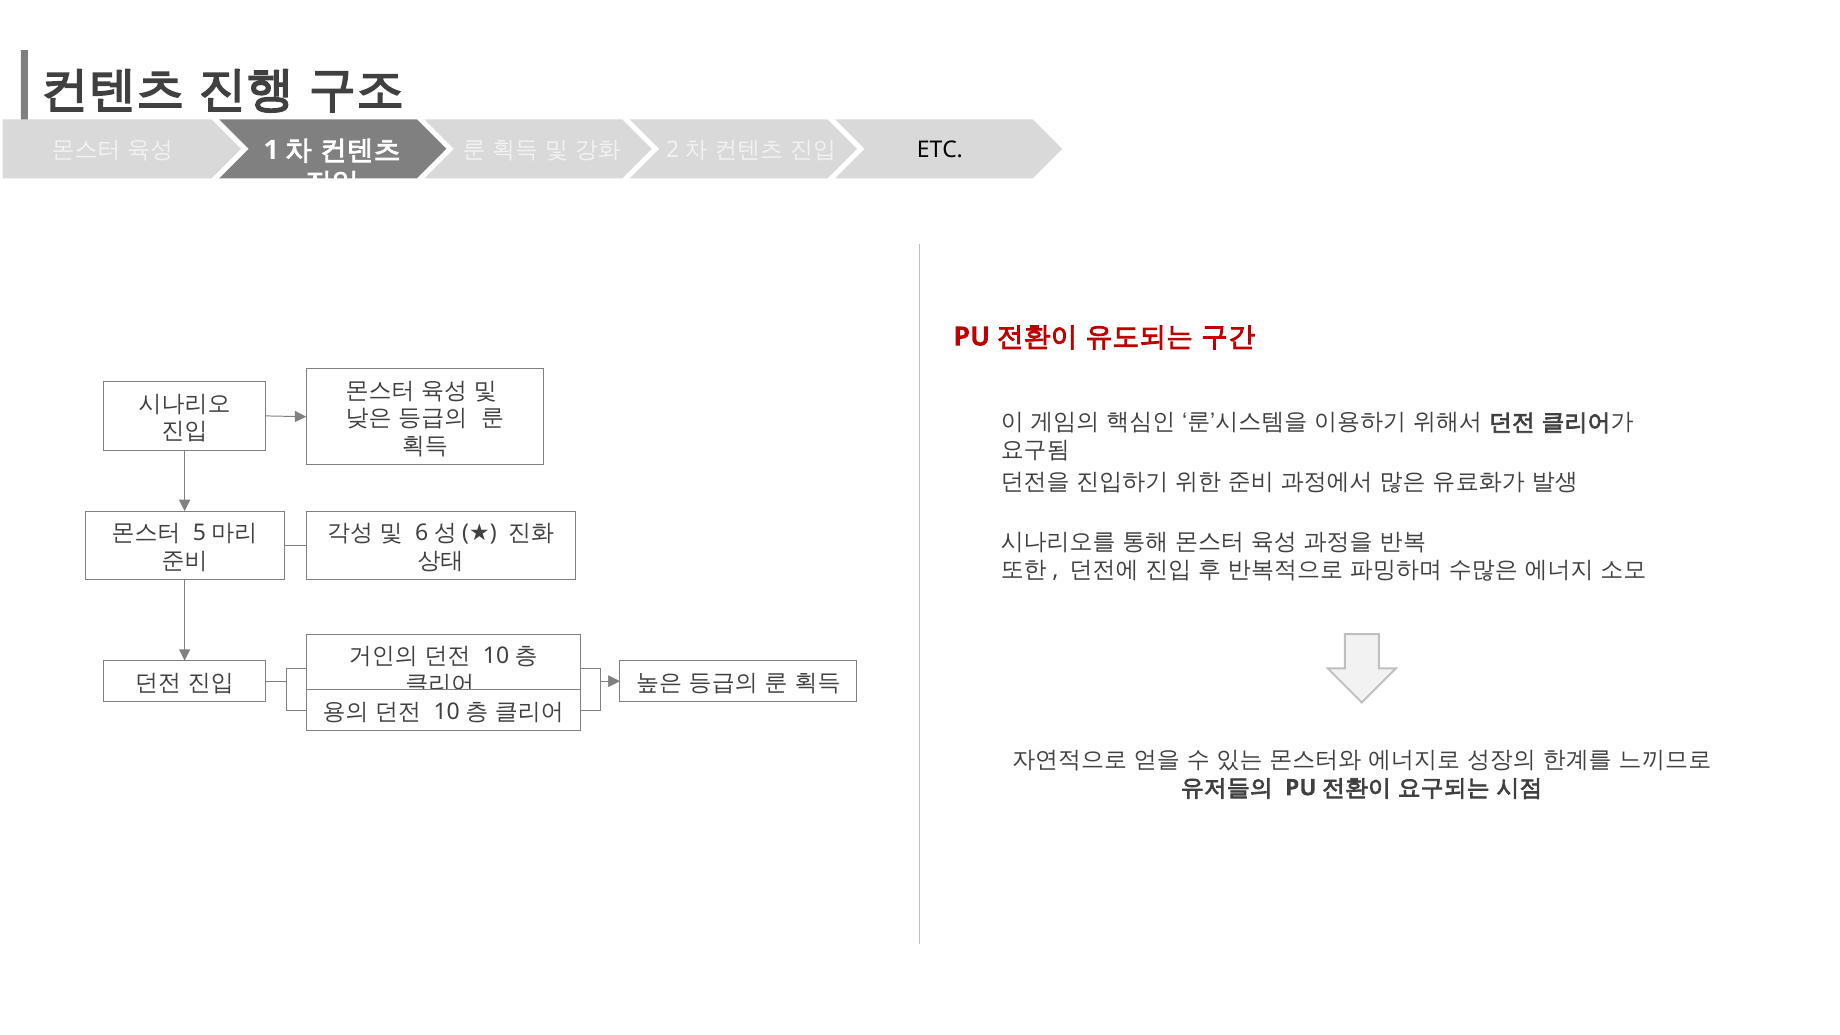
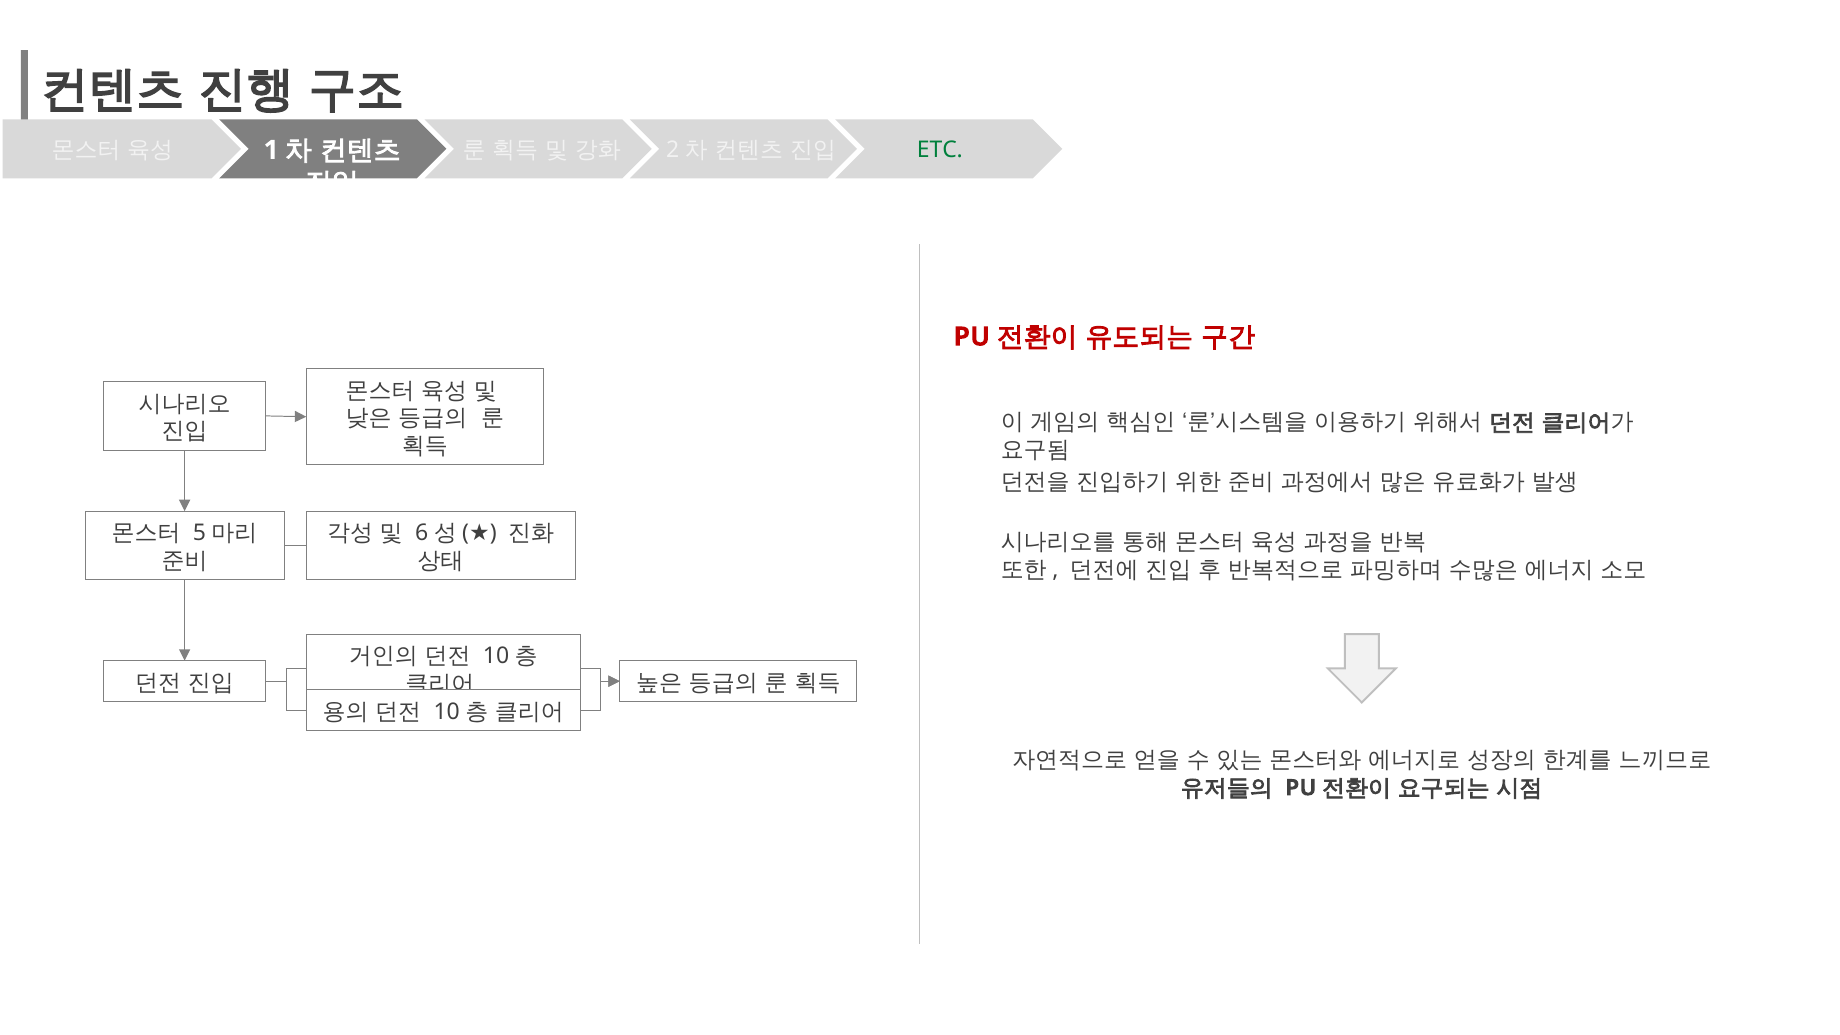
ETC colour: black -> green (940, 150)
